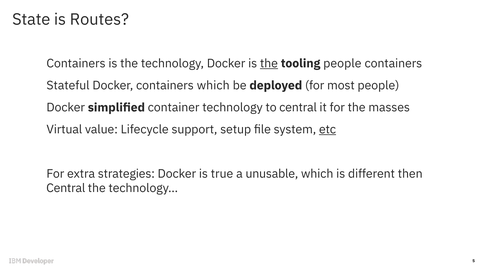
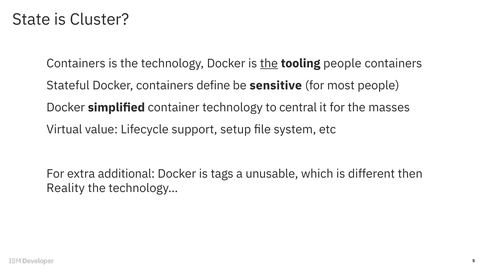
Routes: Routes -> Cluster (99, 19)
containers which: which -> define (213, 85)
deployed: deployed -> sensitive (276, 85)
etc underline: present -> none (328, 129)
strategies: strategies -> additional (126, 174)
true: true -> tags (222, 174)
Central: Central -> Reality (66, 188)
